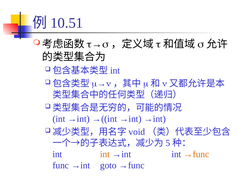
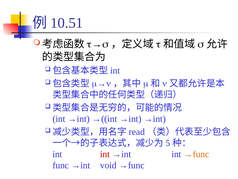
void: void -> read (137, 131)
int colour: orange -> red (105, 154)
goto: goto -> void (108, 165)
